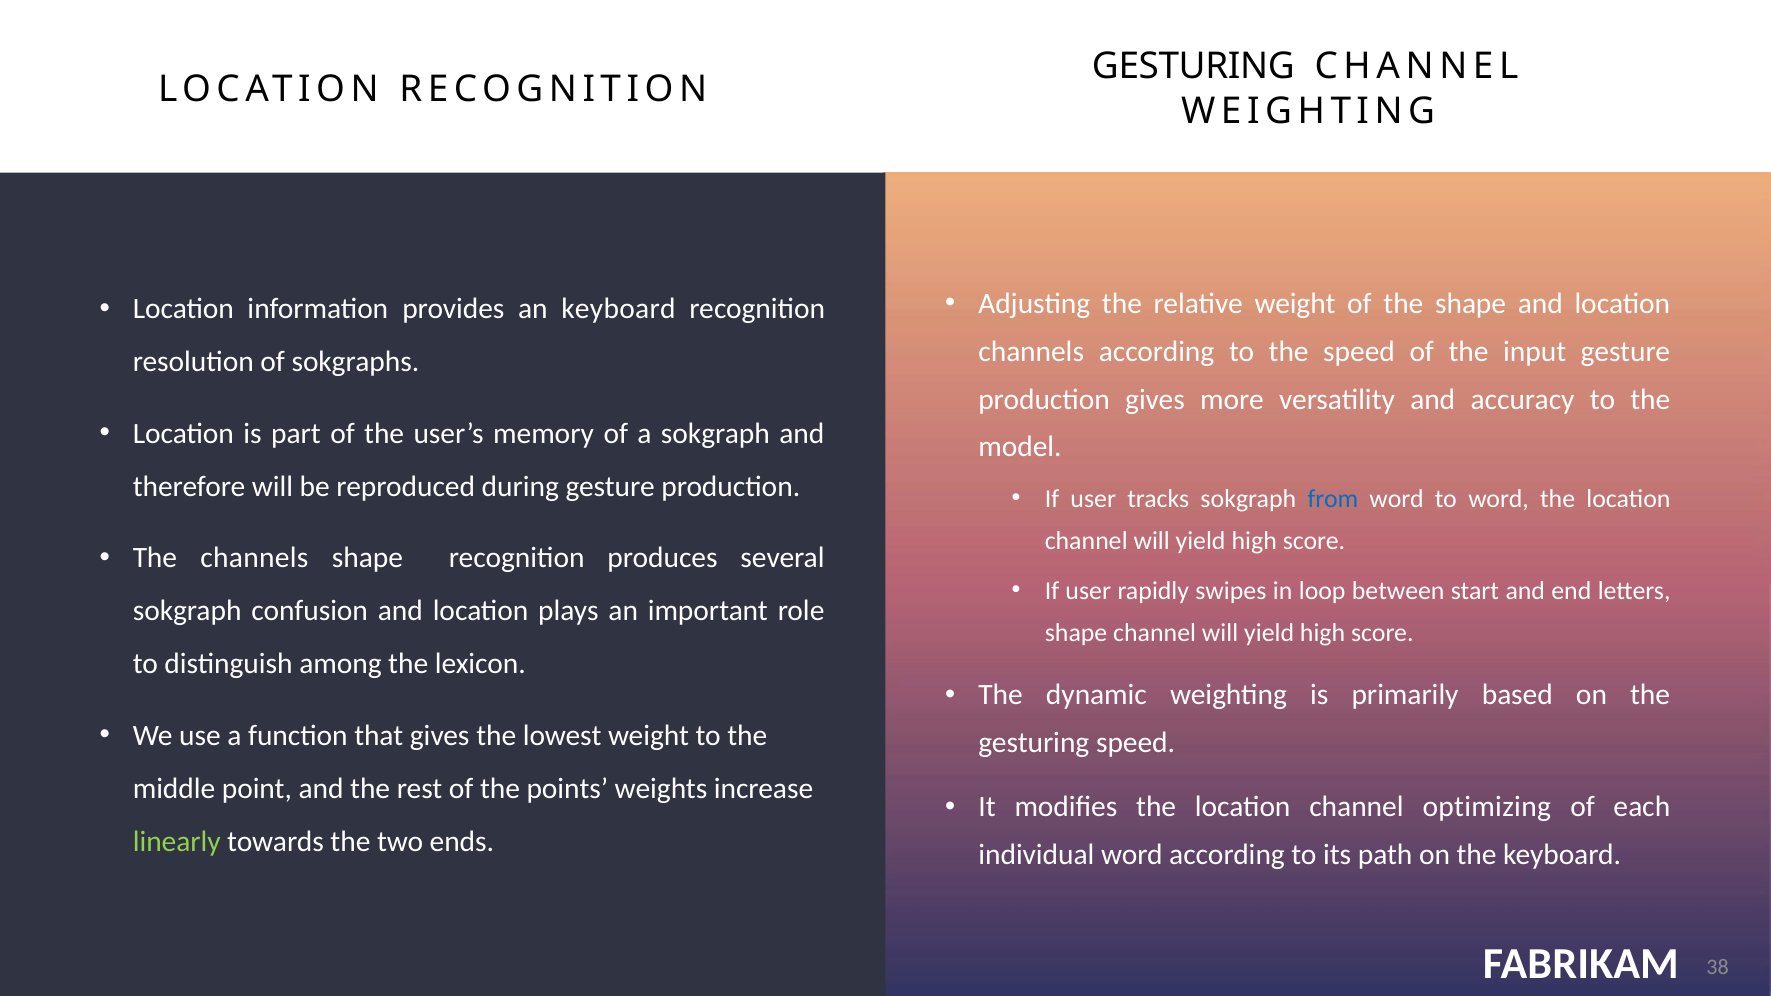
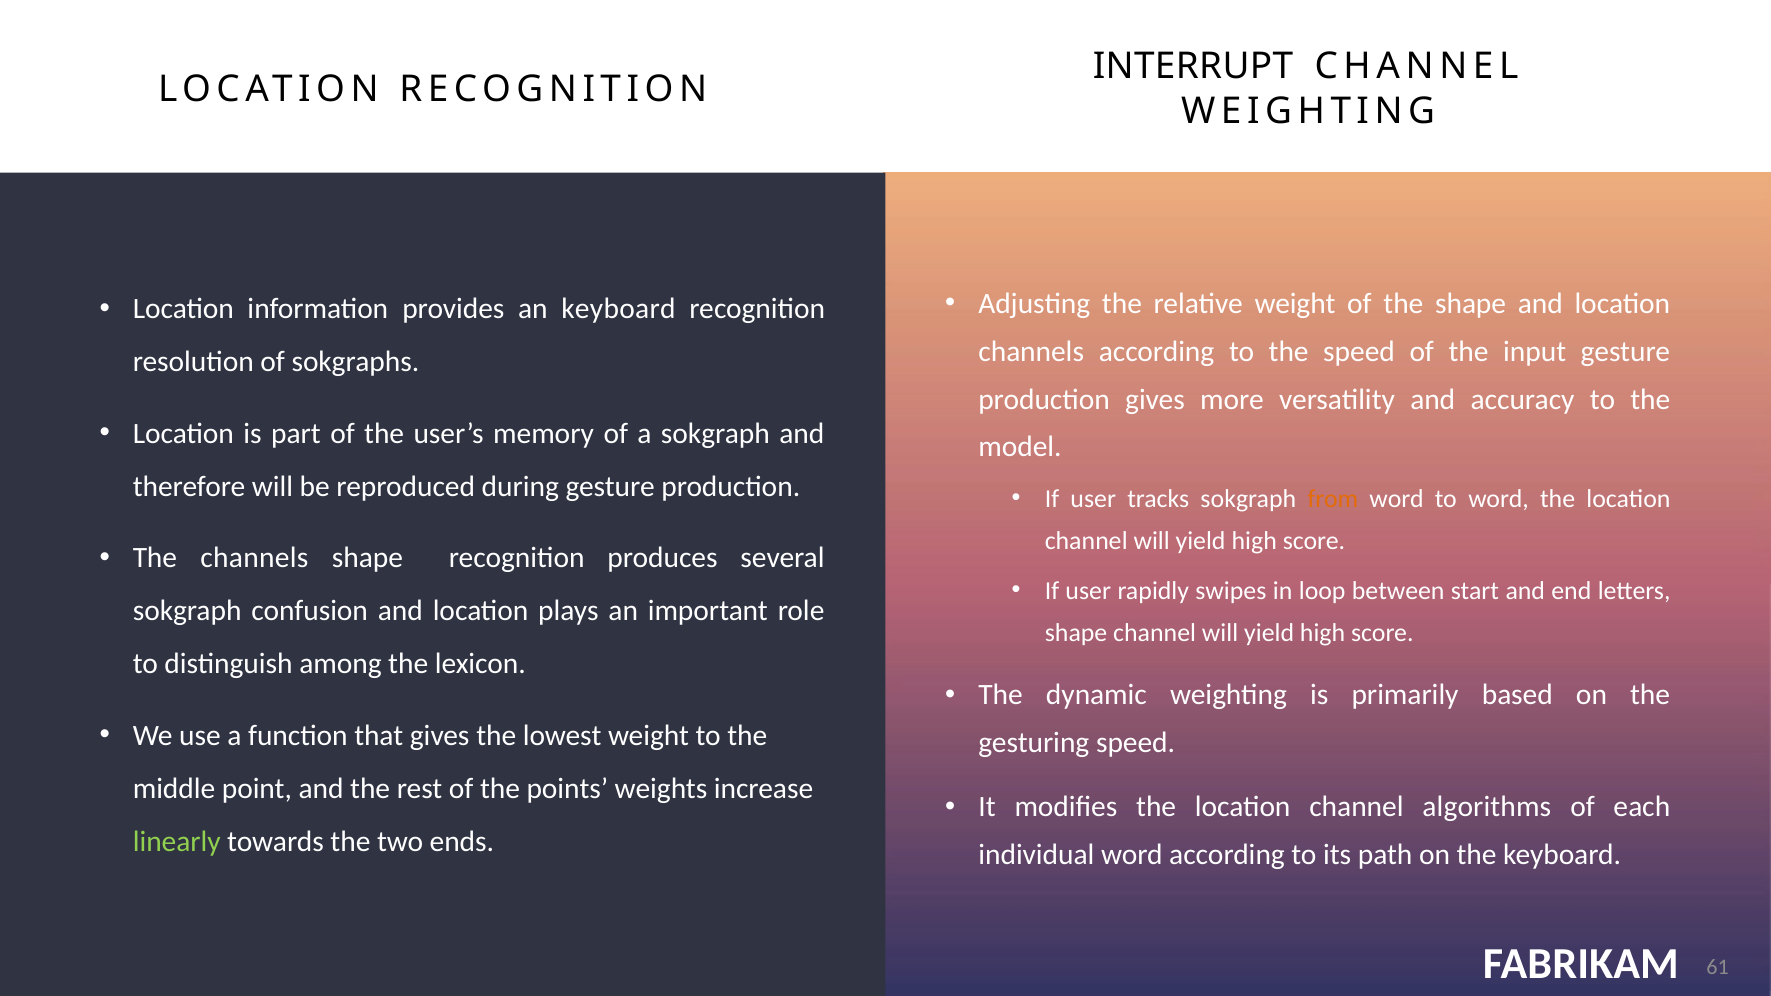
GESTURING: GESTURING -> INTERRUPT (1193, 67)
from colour: blue -> orange (1333, 499)
optimizing: optimizing -> algorithms (1487, 807)
38: 38 -> 61 (1718, 967)
